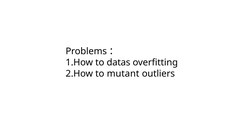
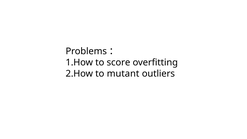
datas: datas -> score (118, 62)
